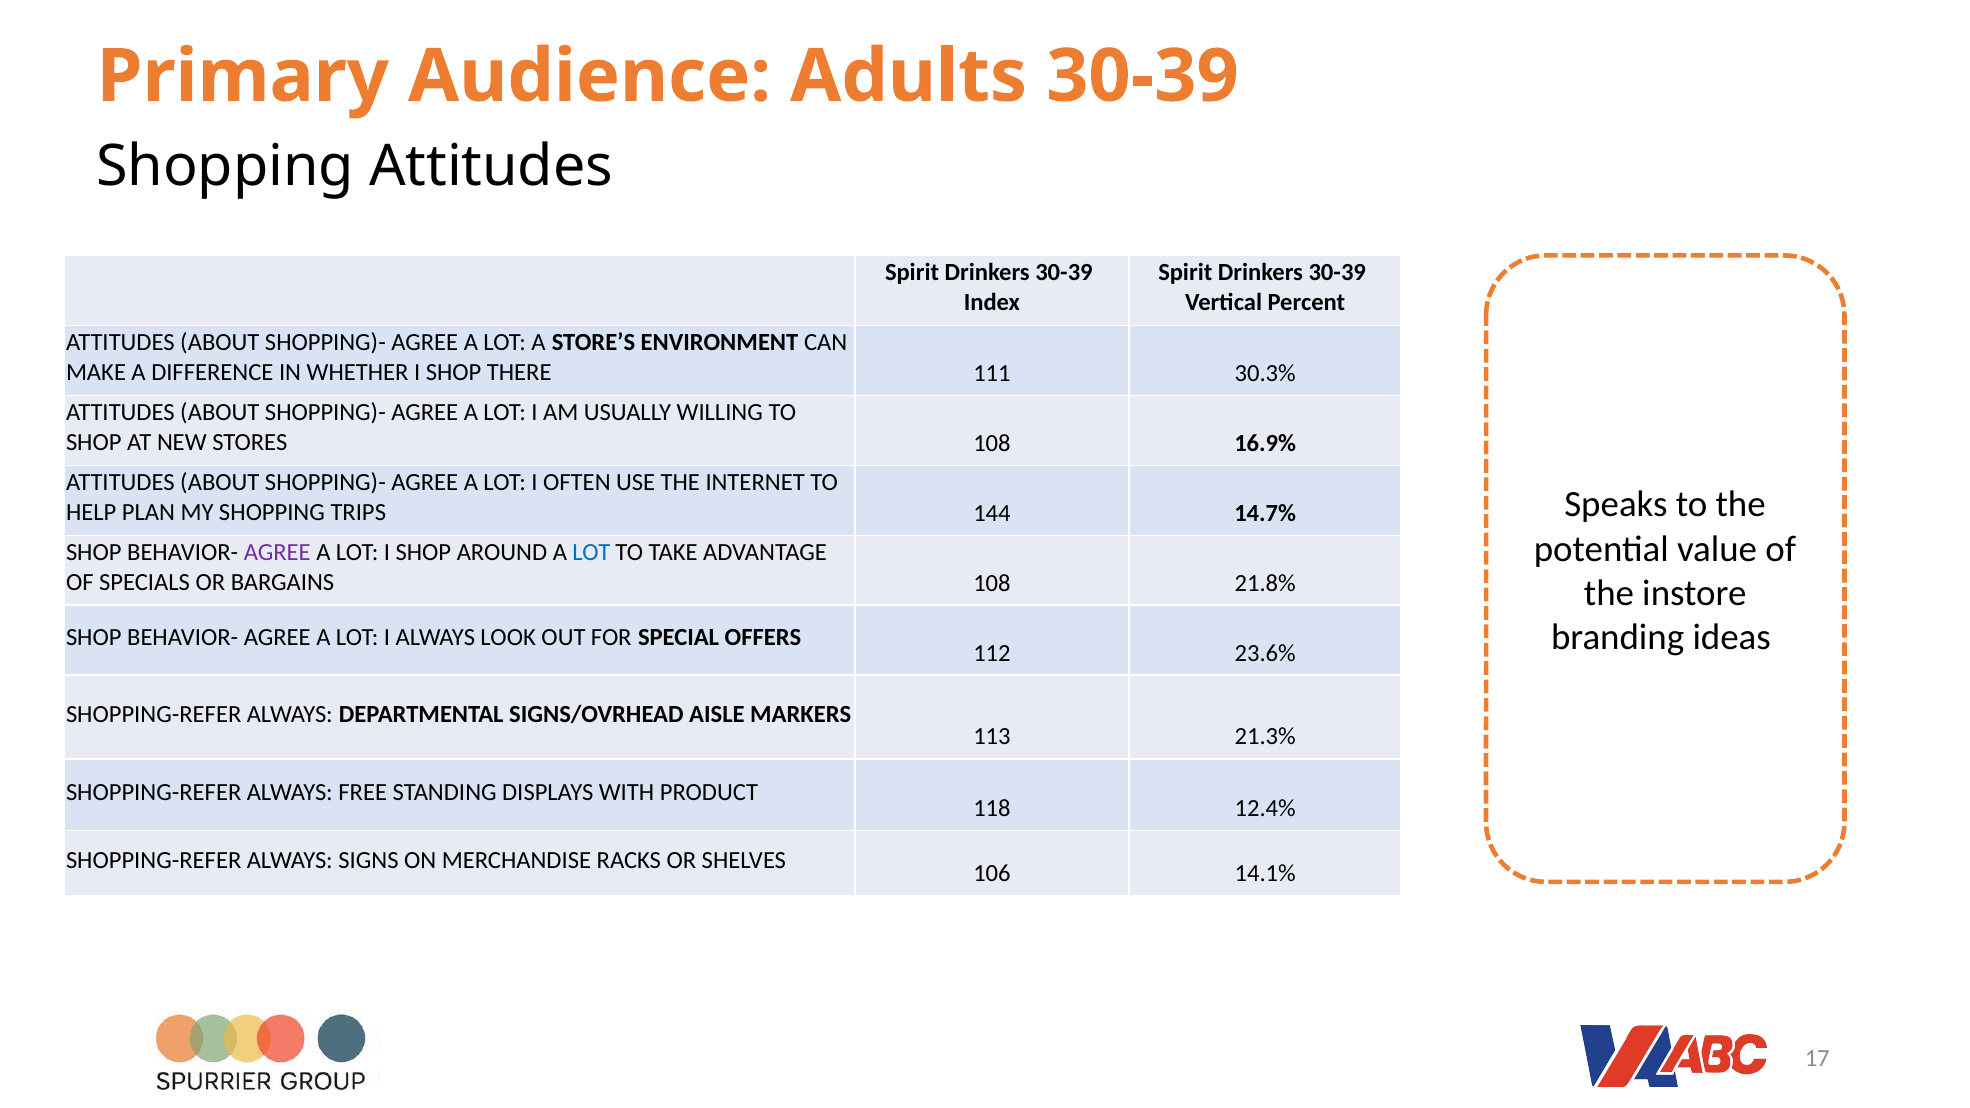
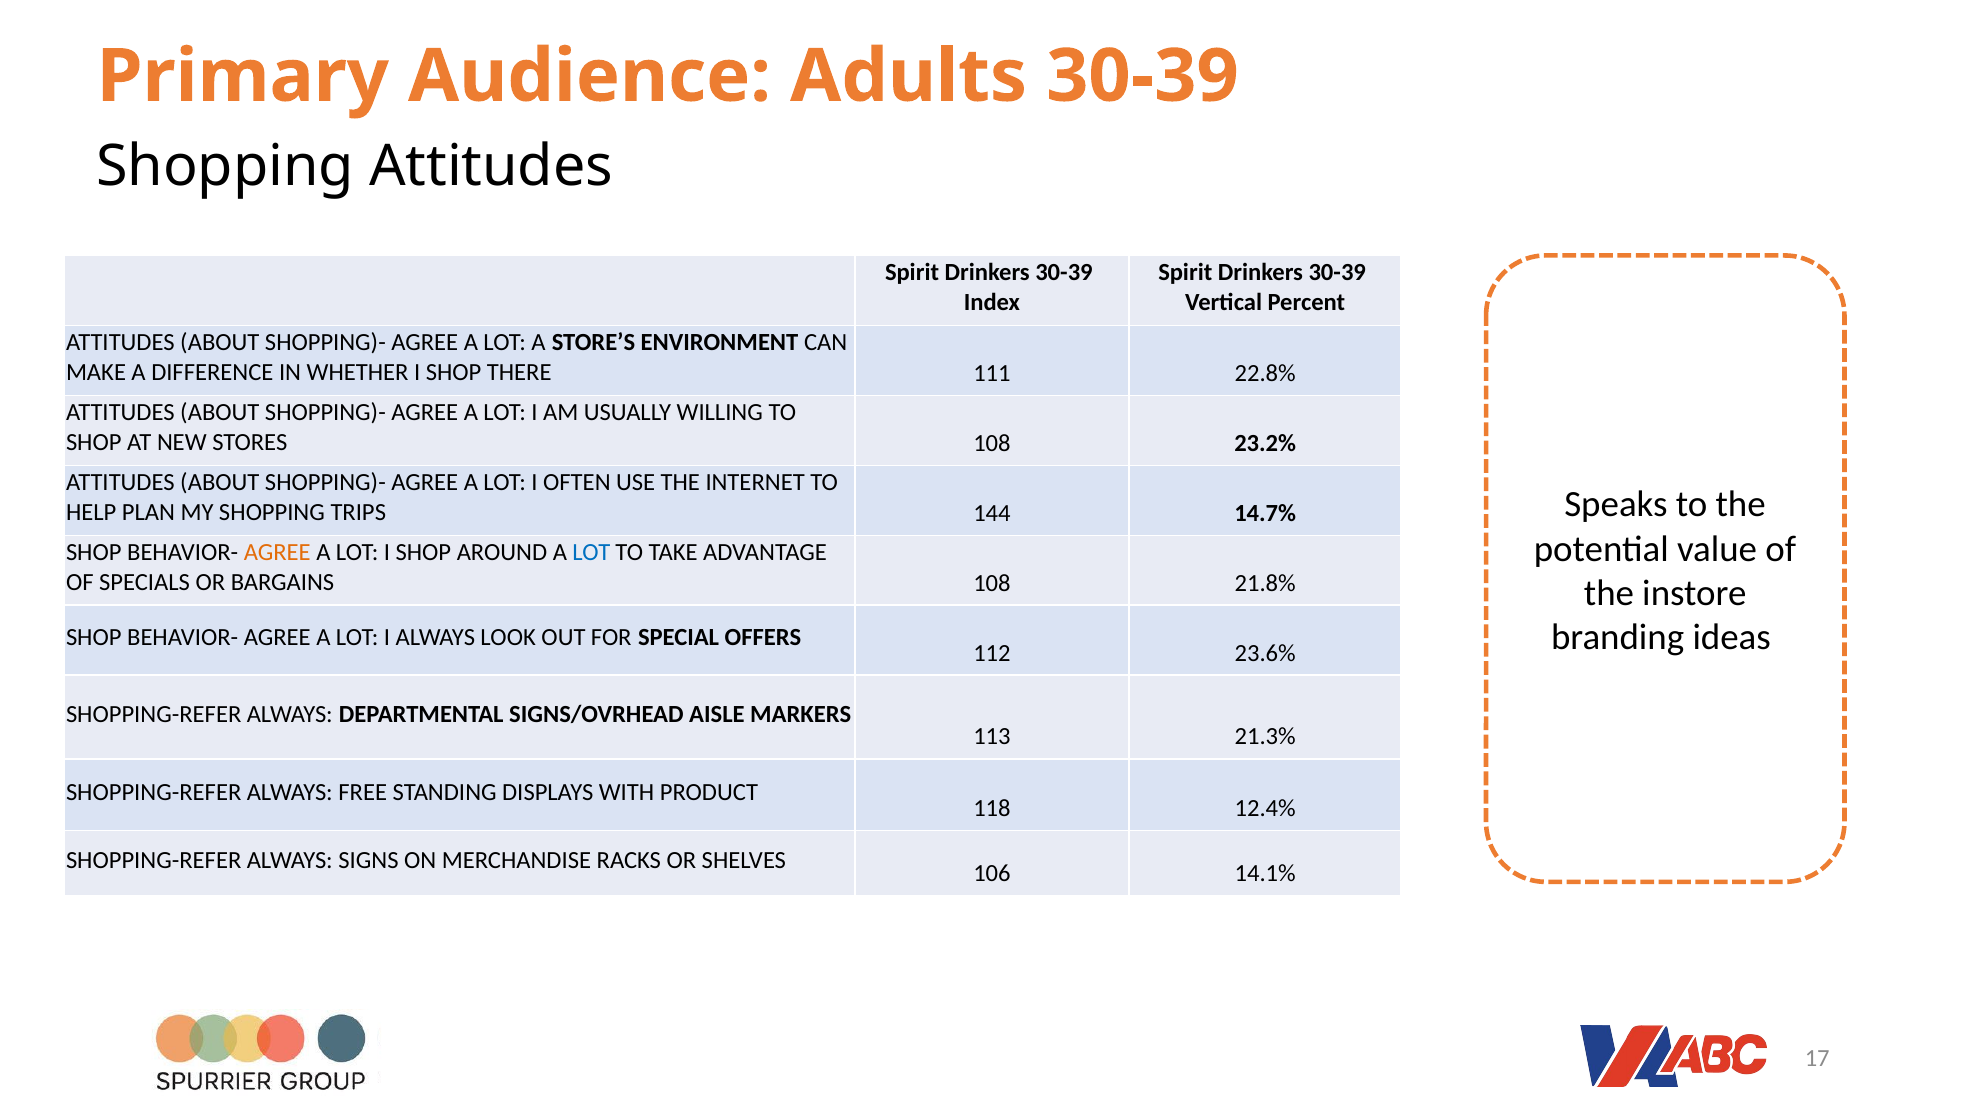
30.3%: 30.3% -> 22.8% (1265, 373)
16.9%: 16.9% -> 23.2% (1265, 443)
AGREE colour: purple -> orange (277, 553)
